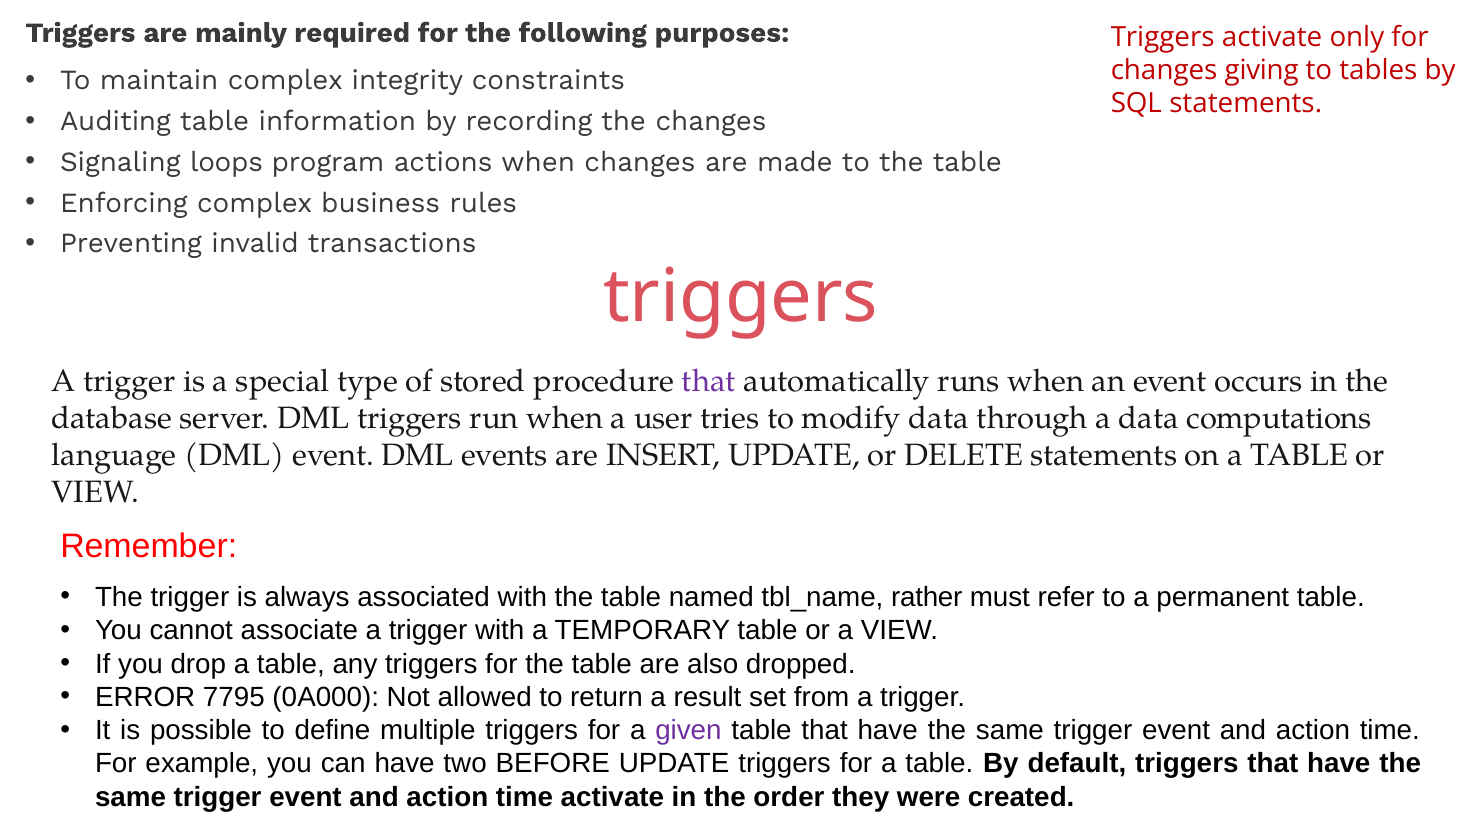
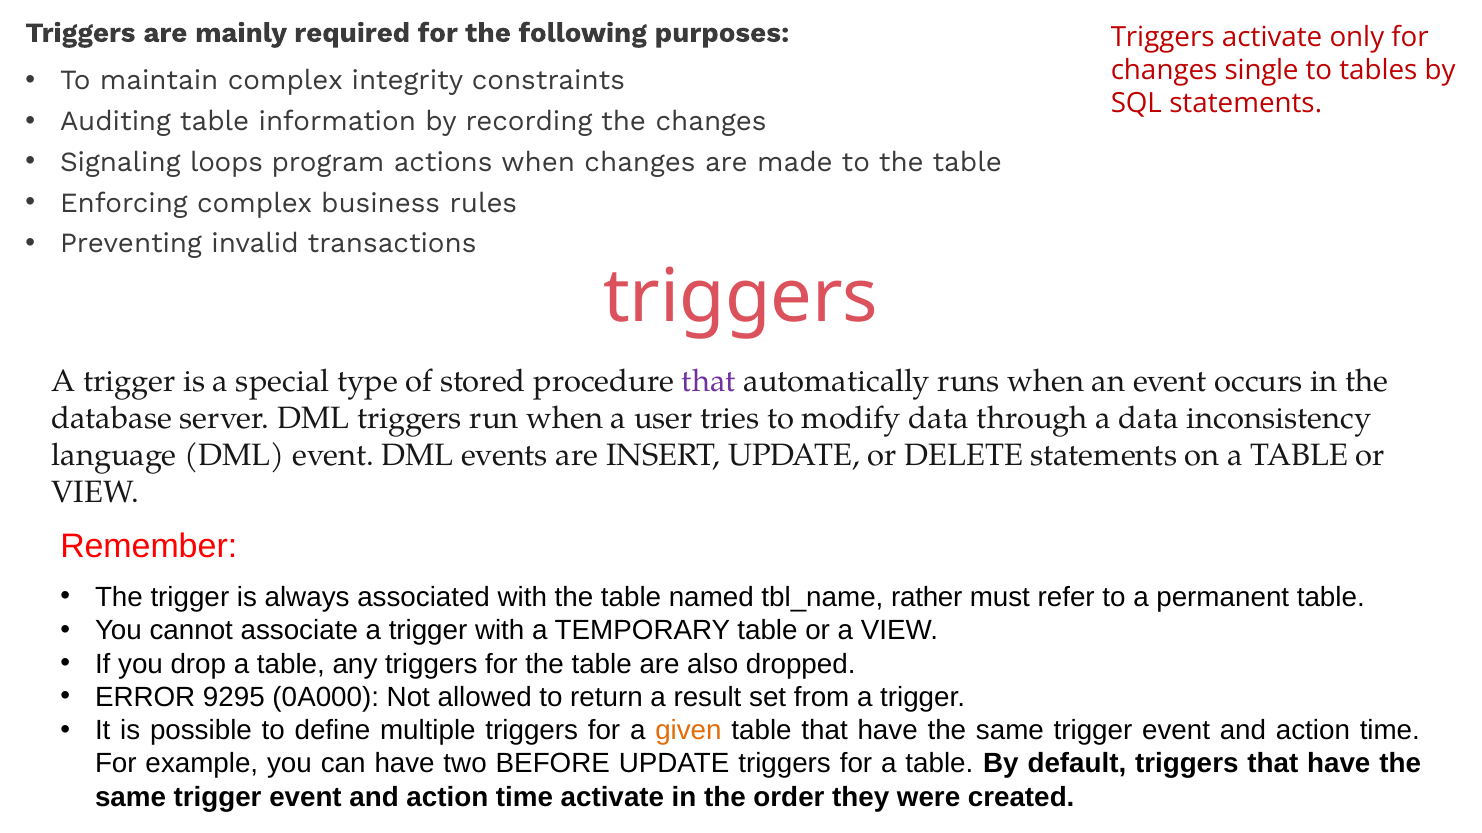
giving: giving -> single (1262, 70)
computations: computations -> inconsistency (1279, 419)
7795: 7795 -> 9295 (234, 698)
given colour: purple -> orange (688, 731)
